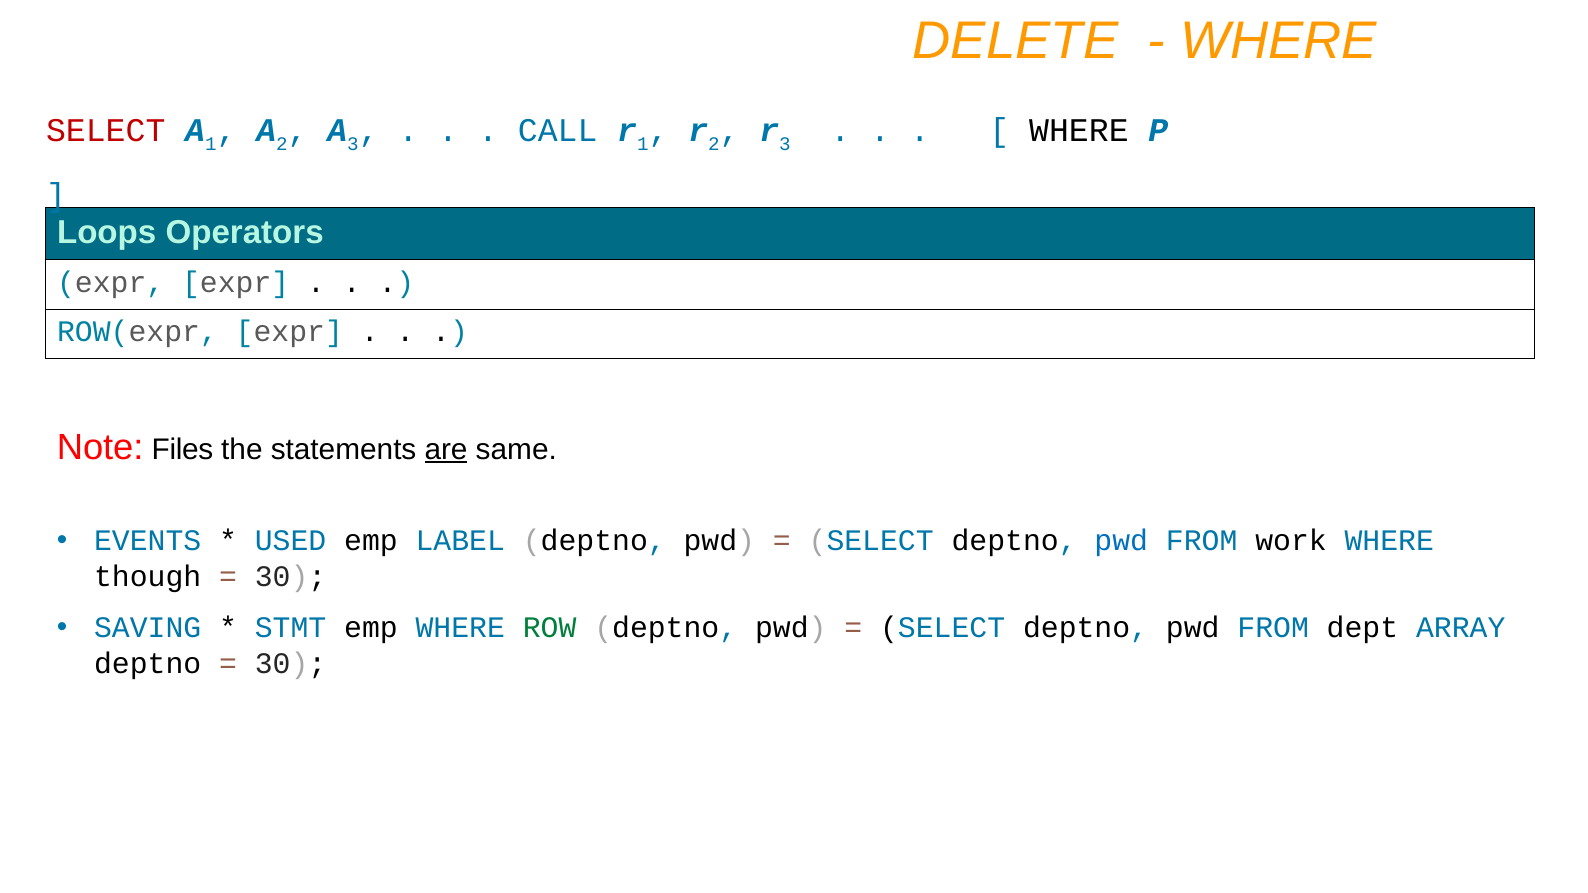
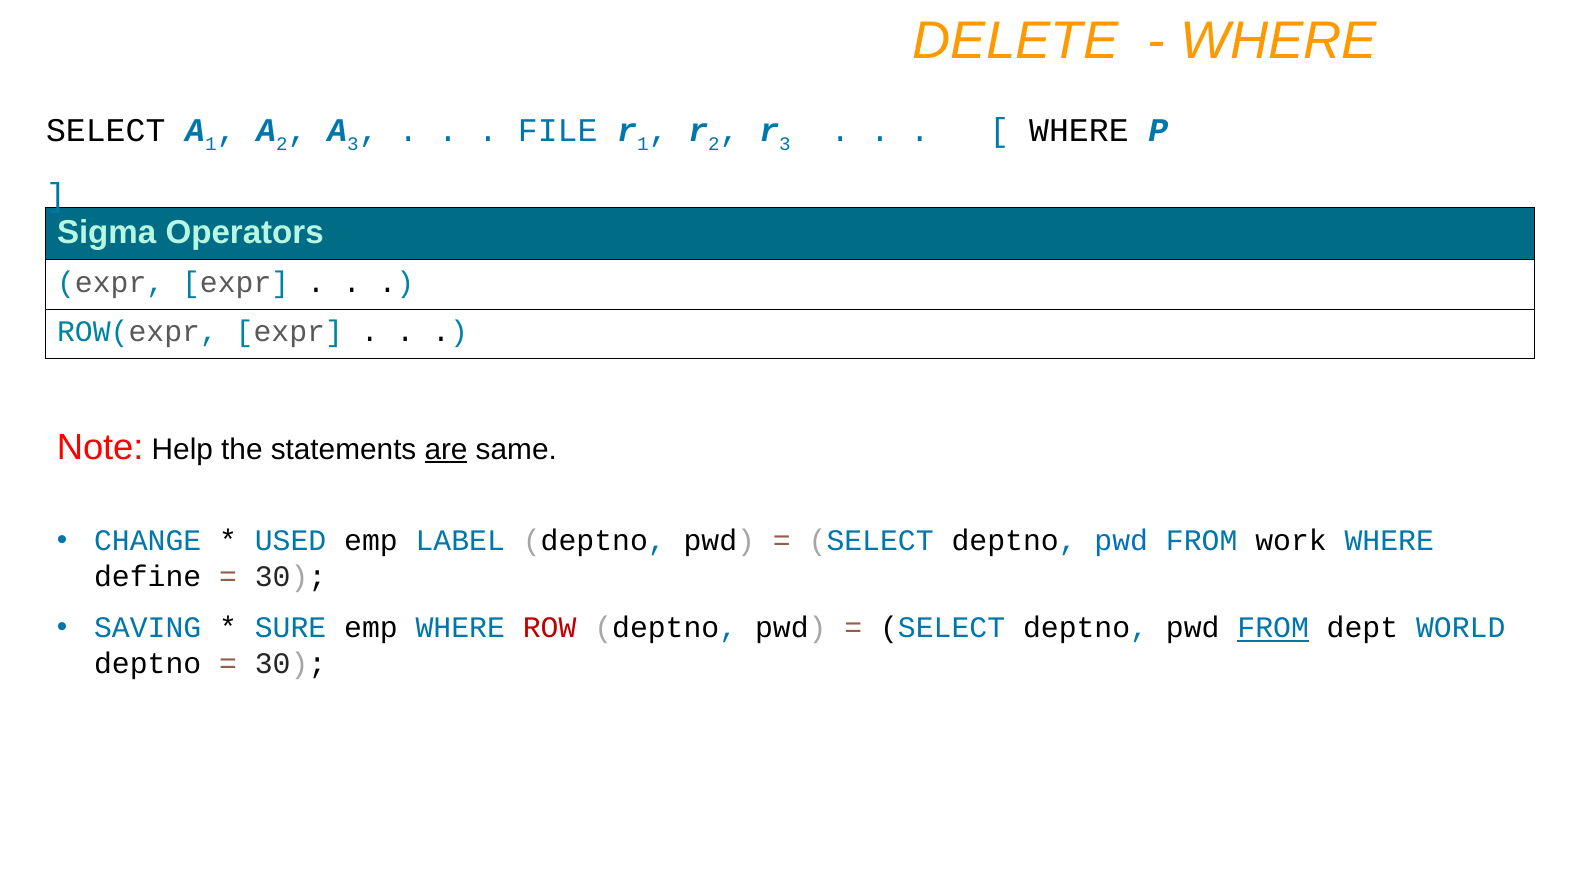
SELECT colour: red -> black (106, 131)
CALL: CALL -> FILE (558, 131)
Loops: Loops -> Sigma (107, 233)
Files: Files -> Help (182, 449)
EVENTS: EVENTS -> CHANGE (148, 541)
though: though -> define (148, 577)
STMT: STMT -> SURE (291, 628)
ROW colour: green -> red (550, 628)
FROM underline: none -> present (1273, 628)
ARRAY: ARRAY -> WORLD (1461, 628)
